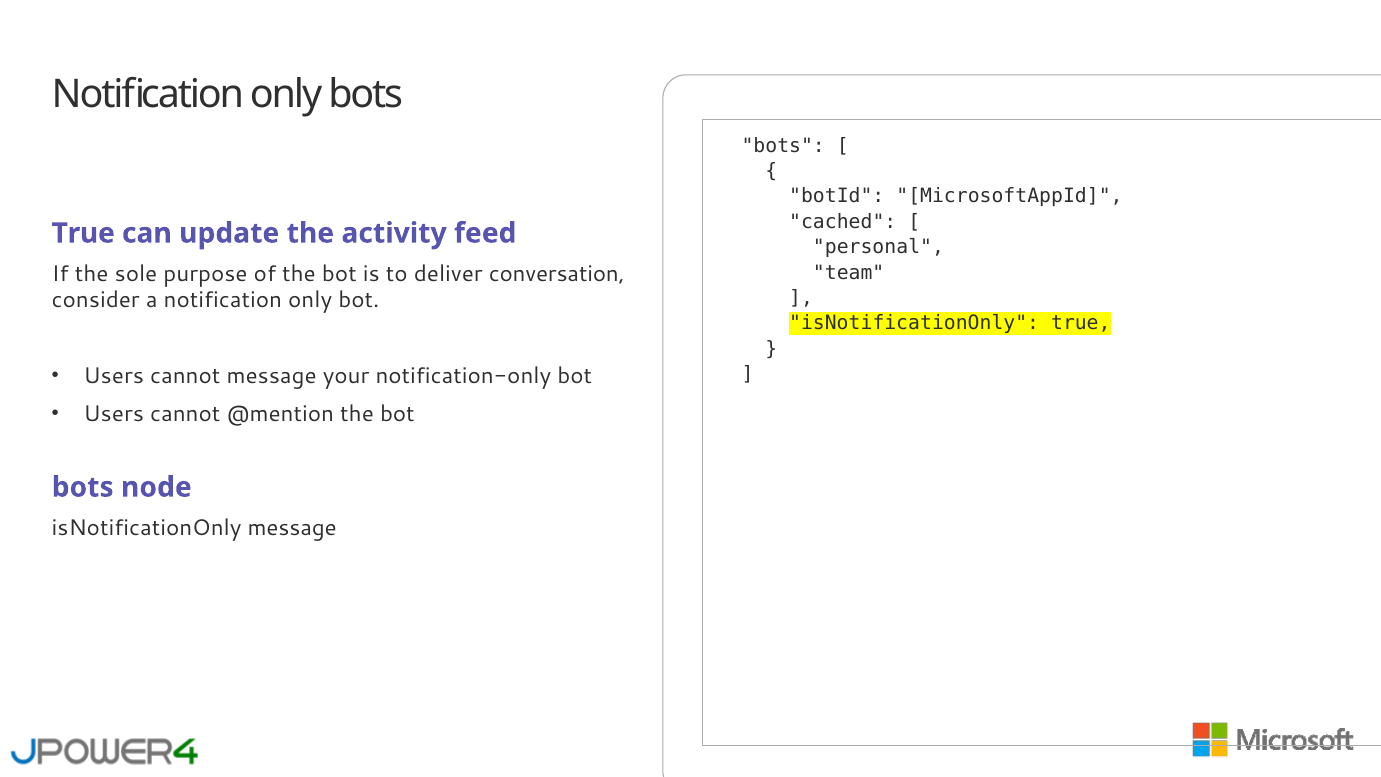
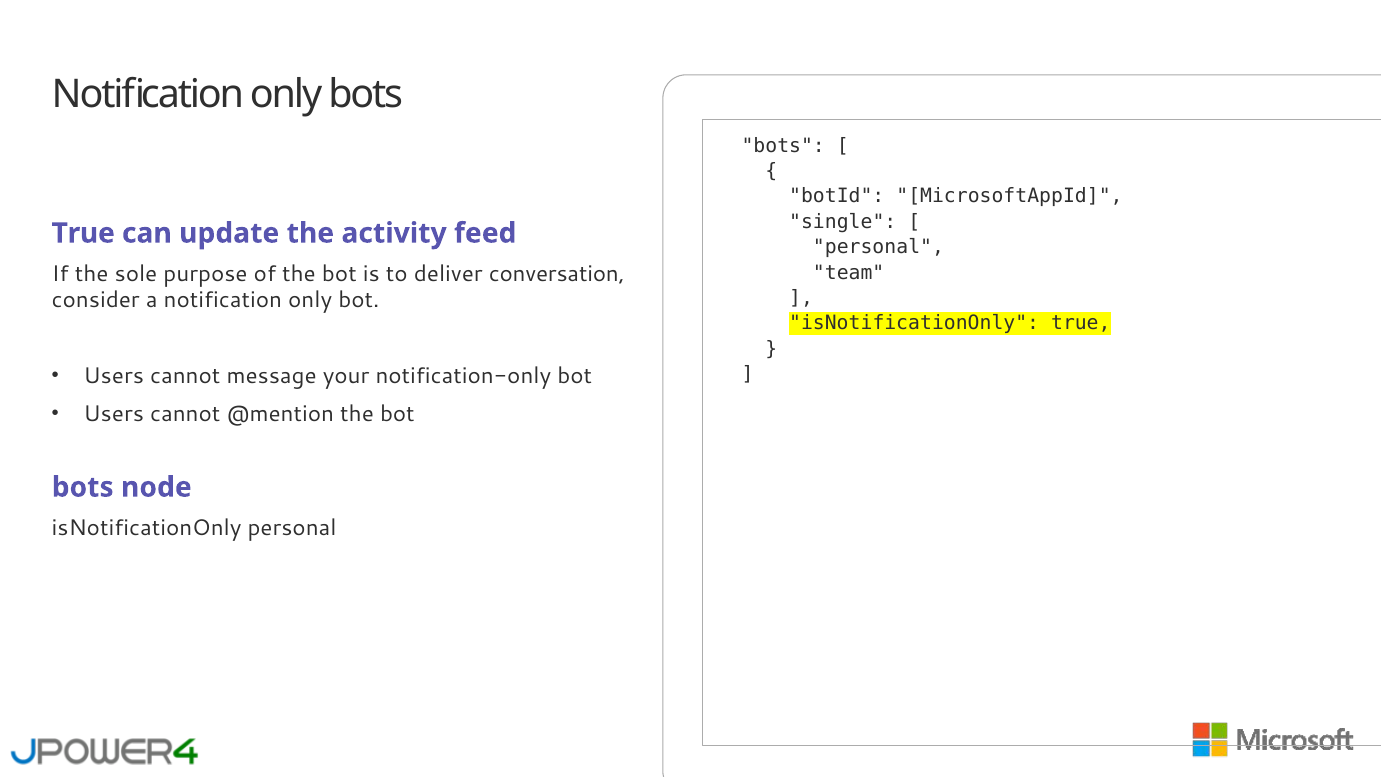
cached: cached -> single (843, 222)
isNotificationOnly message: message -> personal (292, 528)
